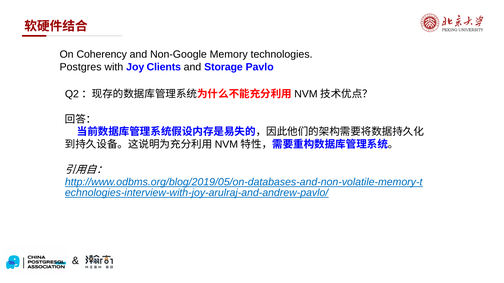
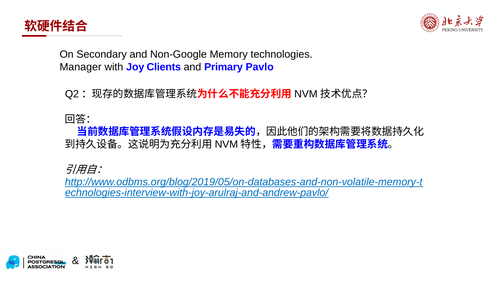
Coherency: Coherency -> Secondary (102, 55)
Postgres: Postgres -> Manager (81, 67)
Storage: Storage -> Primary (223, 67)
